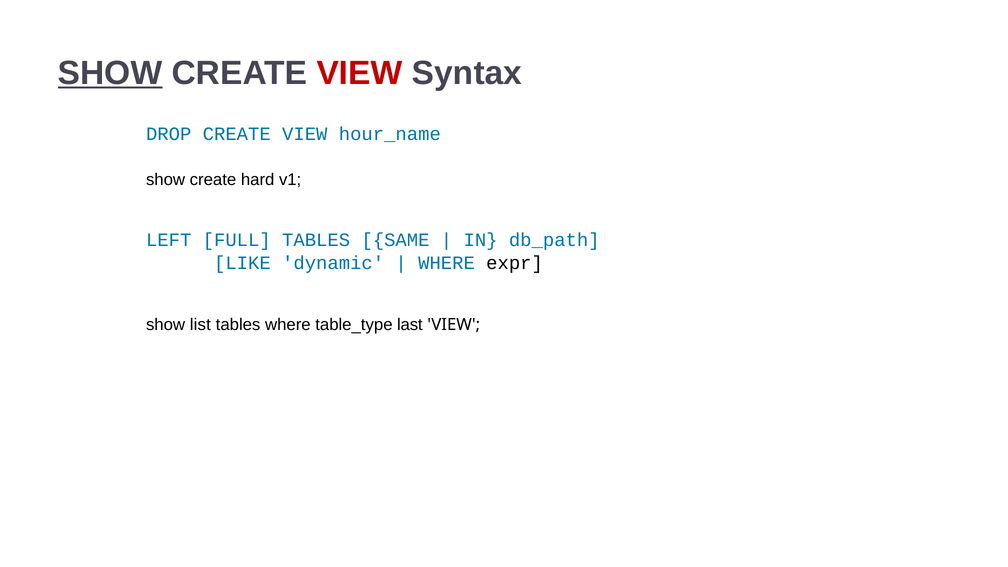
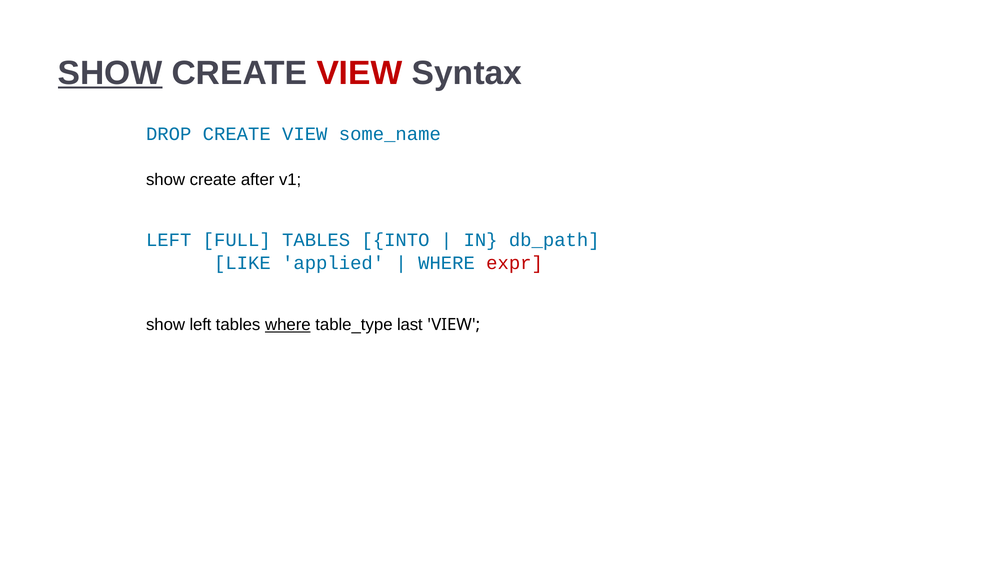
hour_name: hour_name -> some_name (390, 134)
hard: hard -> after (258, 180)
SAME: SAME -> INTO (395, 240)
dynamic: dynamic -> applied (333, 263)
expr colour: black -> red (515, 263)
show list: list -> left (200, 325)
where underline: none -> present (288, 325)
